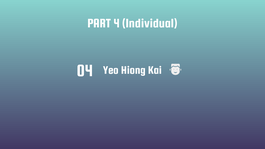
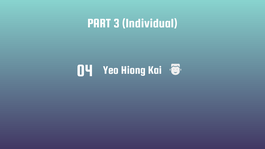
4: 4 -> 3 (117, 23)
